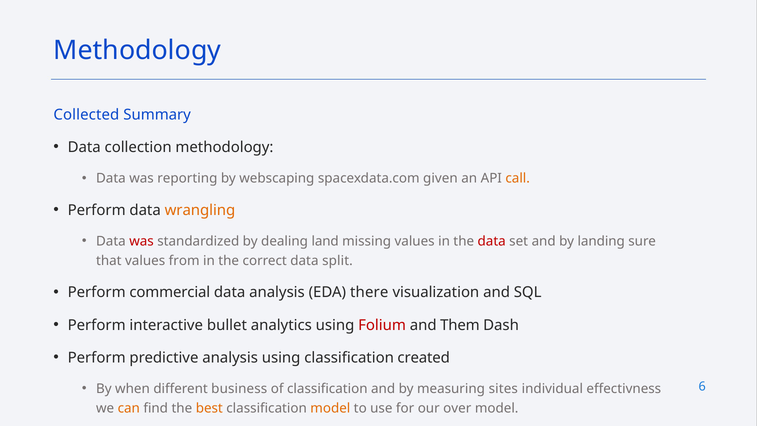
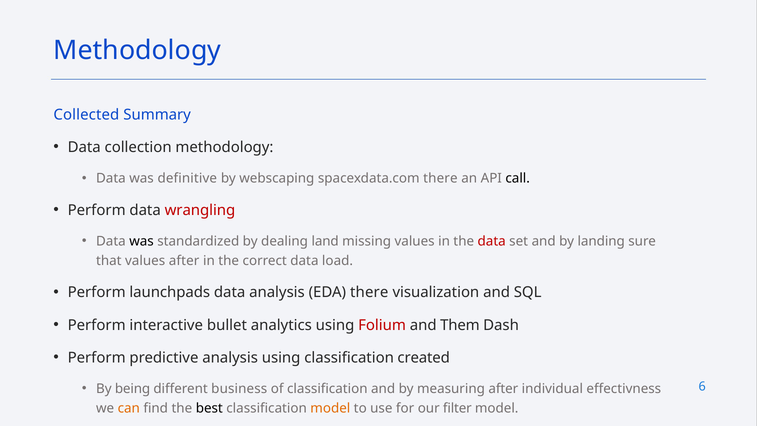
reporting: reporting -> definitive (187, 178)
spacexdata.com given: given -> there (440, 178)
call colour: orange -> black (518, 178)
wrangling colour: orange -> red (200, 210)
was colour: red -> black (142, 241)
values from: from -> after (184, 261)
split: split -> load (338, 261)
commercial: commercial -> launchpads (170, 292)
when: when -> being (133, 389)
measuring sites: sites -> after (503, 389)
best colour: orange -> black (209, 408)
over: over -> filter (457, 408)
